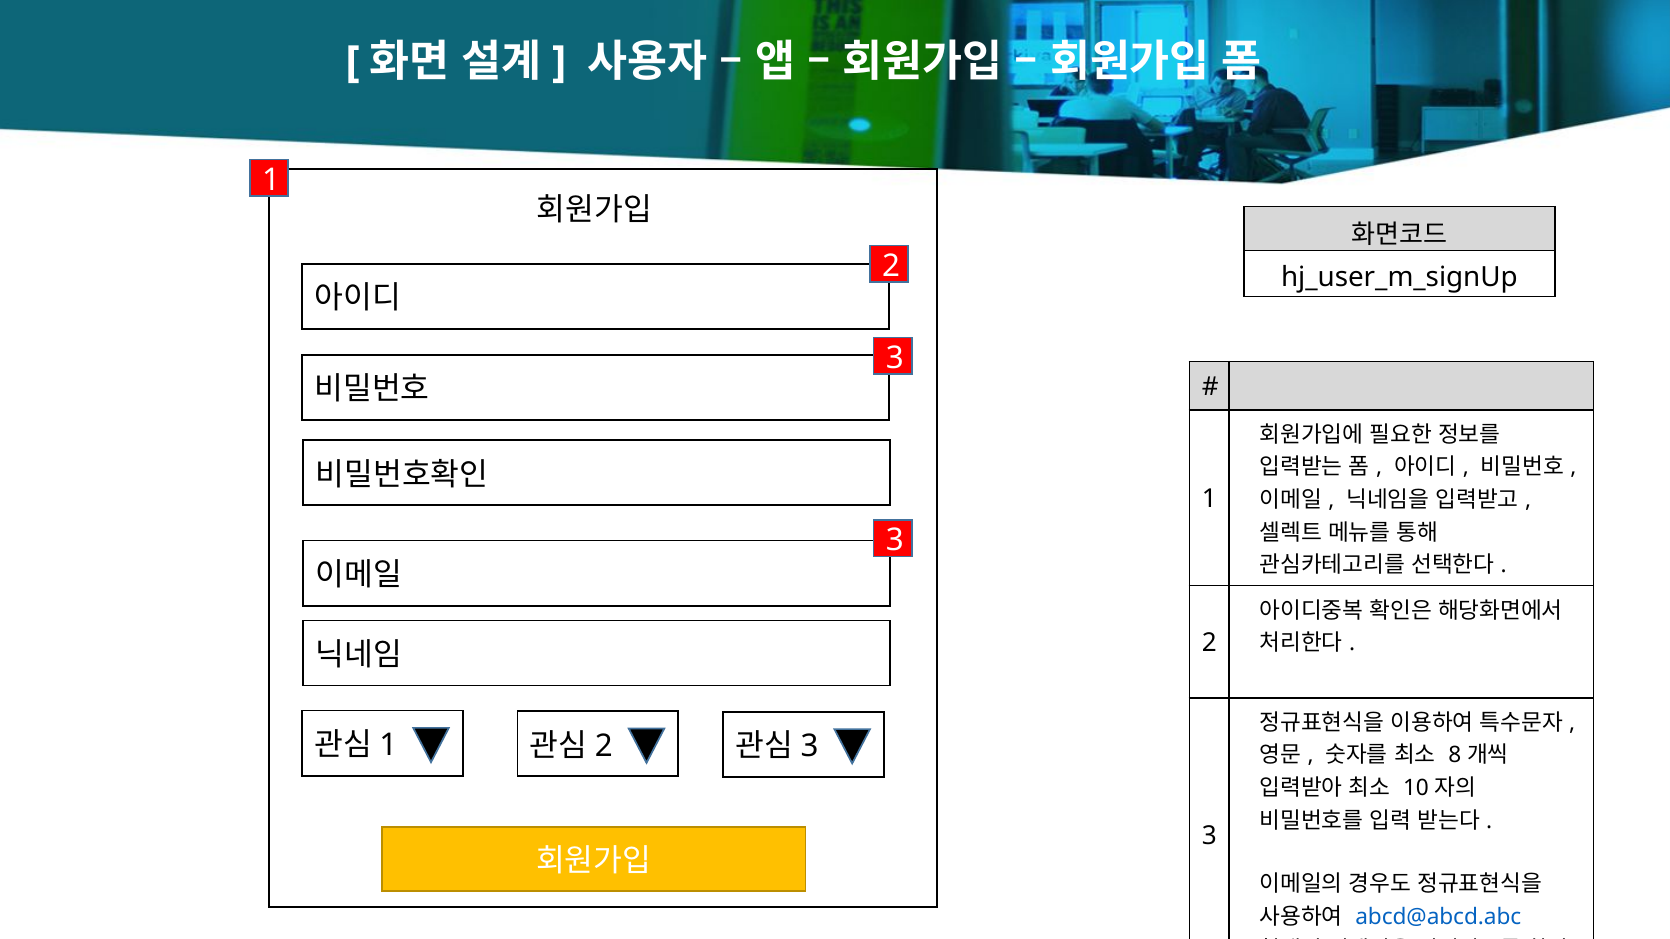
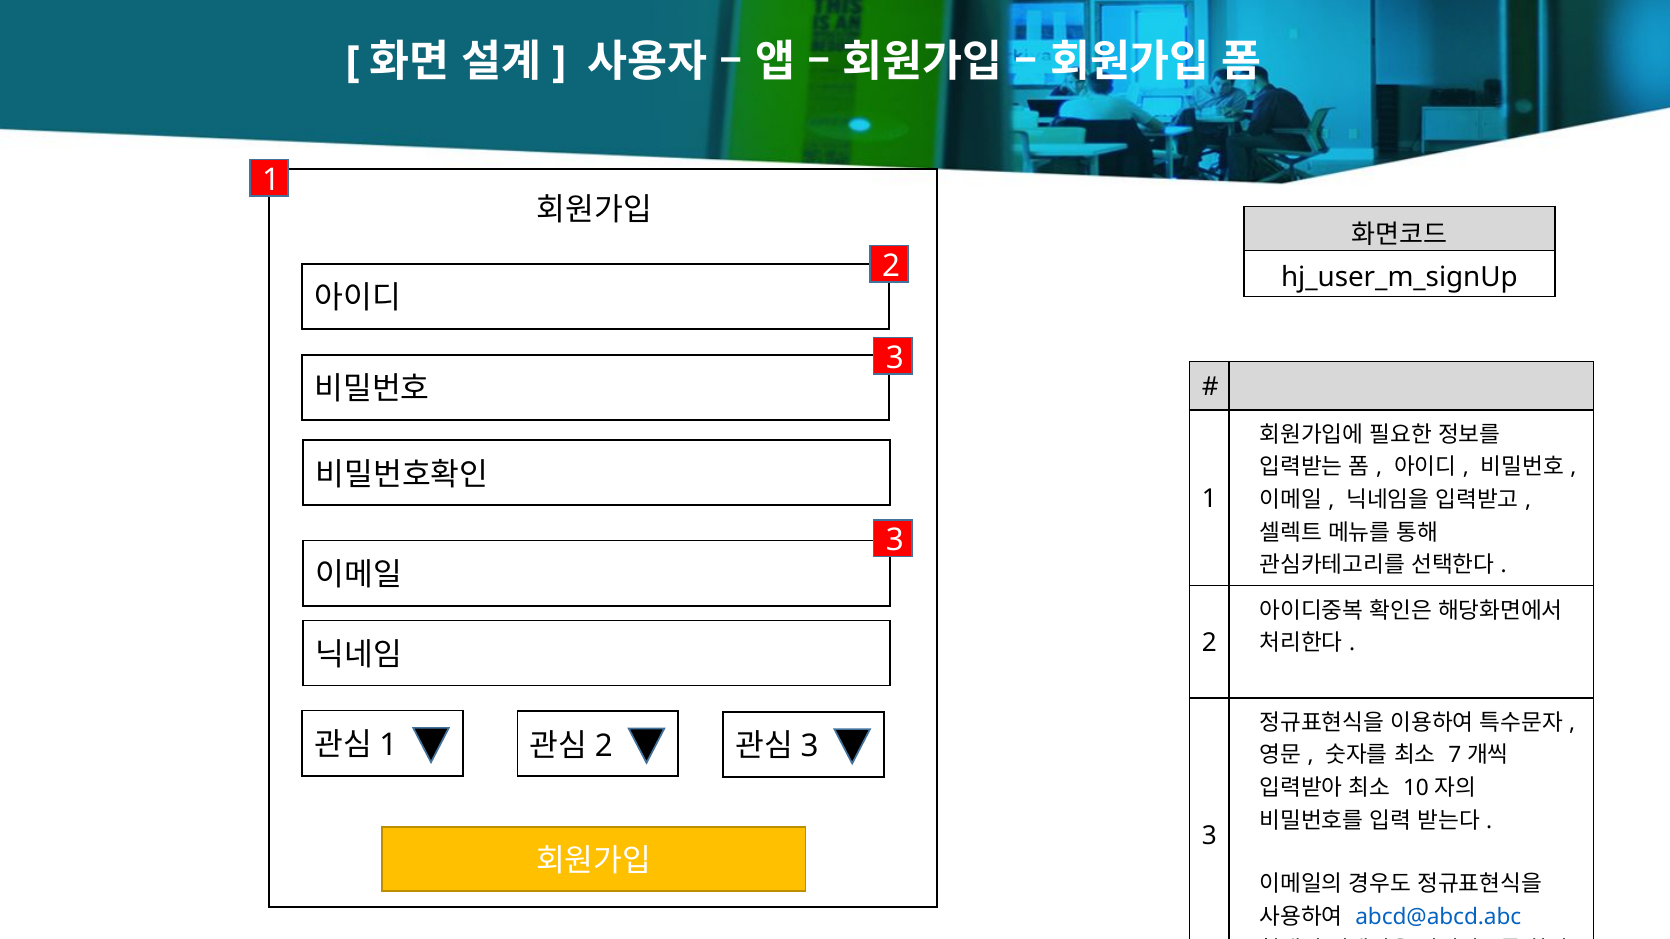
8: 8 -> 7 (1455, 756)
